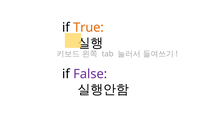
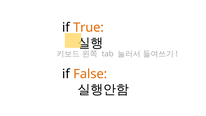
False colour: purple -> orange (90, 74)
